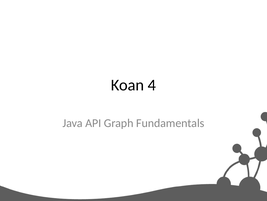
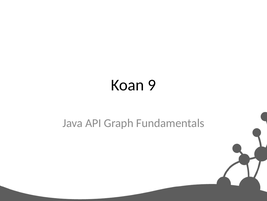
4: 4 -> 9 (152, 85)
